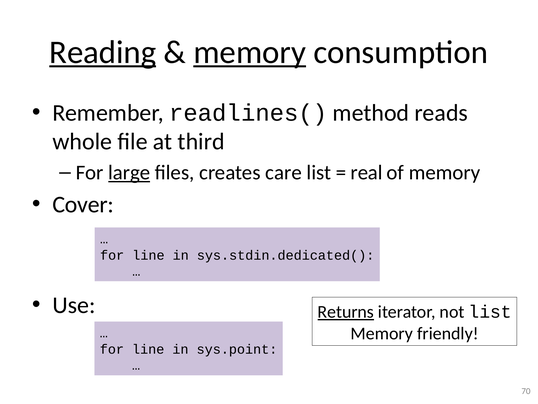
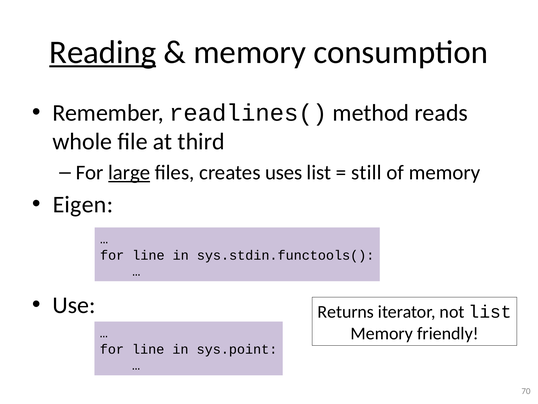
memory underline: present -> none (250, 52)
care: care -> uses (284, 172)
real: real -> still (366, 172)
Cover: Cover -> Eigen (83, 204)
sys.stdin.dedicated(: sys.stdin.dedicated( -> sys.stdin.functools( (286, 255)
Returns underline: present -> none (346, 312)
